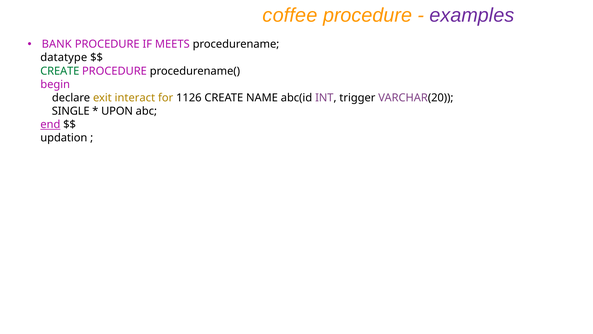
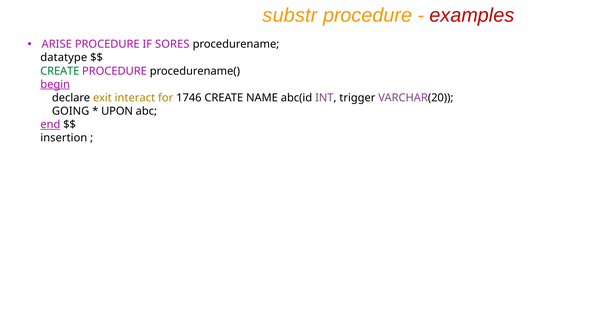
coffee: coffee -> substr (290, 15)
examples colour: purple -> red (472, 15)
BANK: BANK -> ARISE (57, 44)
MEETS: MEETS -> SORES (172, 44)
begin underline: none -> present (55, 84)
1126: 1126 -> 1746 (189, 98)
SINGLE: SINGLE -> GOING (71, 111)
updation: updation -> insertion (64, 138)
